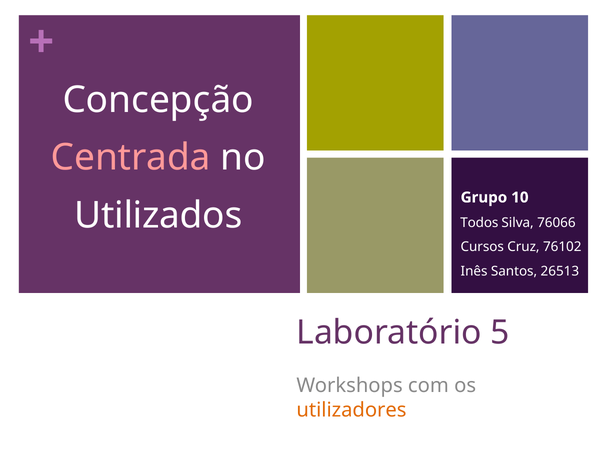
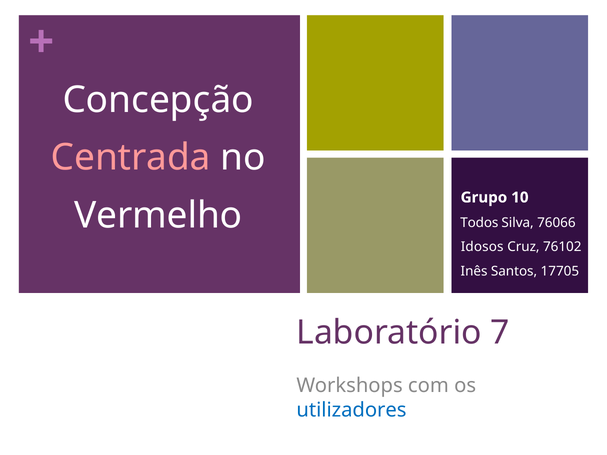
Utilizados: Utilizados -> Vermelho (158, 216)
Cursos: Cursos -> Idosos (482, 247)
26513: 26513 -> 17705 (560, 271)
5: 5 -> 7 (500, 333)
utilizadores colour: orange -> blue (351, 410)
